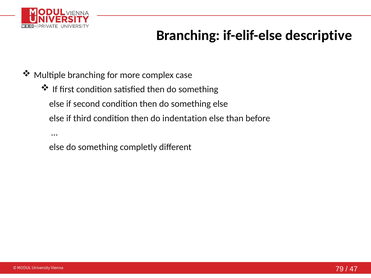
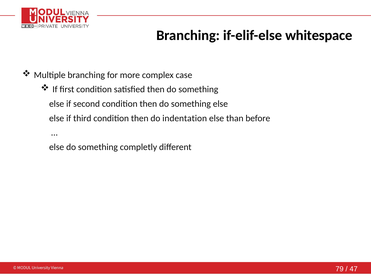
descriptive: descriptive -> whitespace (319, 35)
